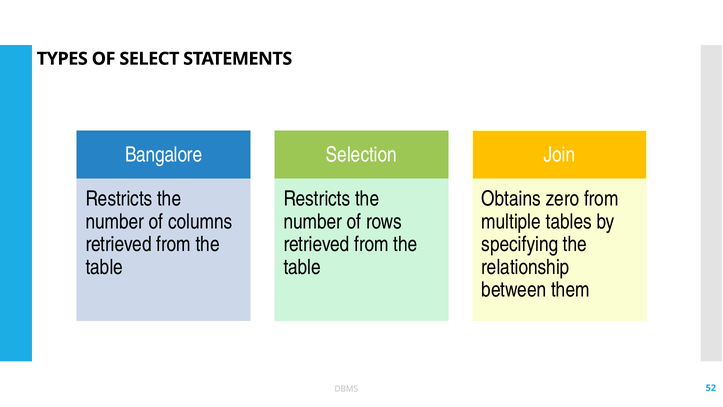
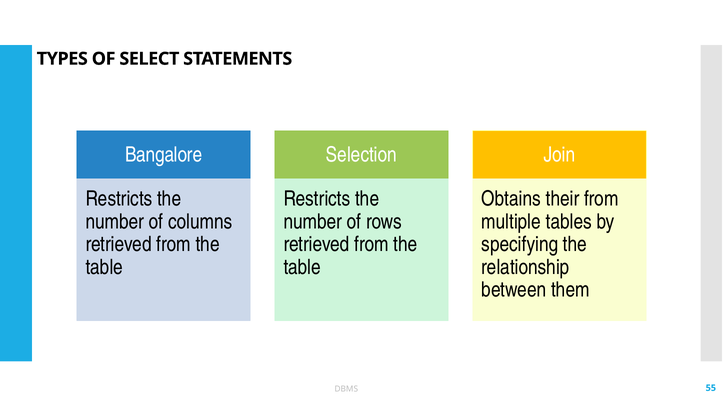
zero: zero -> their (563, 199)
52: 52 -> 55 (711, 388)
